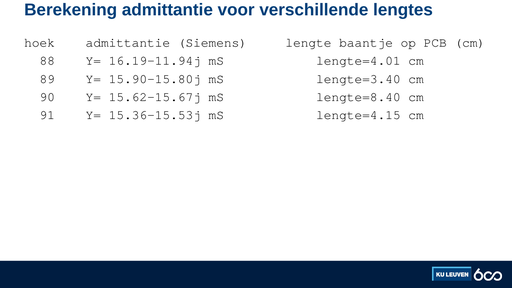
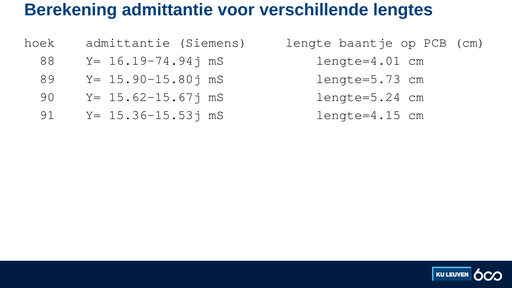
16.19-11.94j: 16.19-11.94j -> 16.19-74.94j (155, 61)
lengte=3.40: lengte=3.40 -> lengte=5.73 (358, 79)
lengte=8.40: lengte=8.40 -> lengte=5.24 (358, 97)
